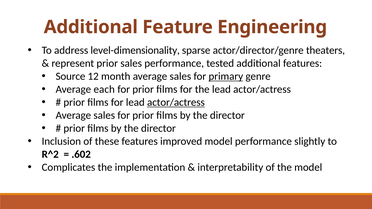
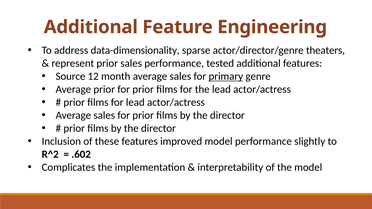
level-dimensionality: level-dimensionality -> data-dimensionality (135, 50)
Average each: each -> prior (104, 89)
actor/actress underline: present -> none (176, 102)
